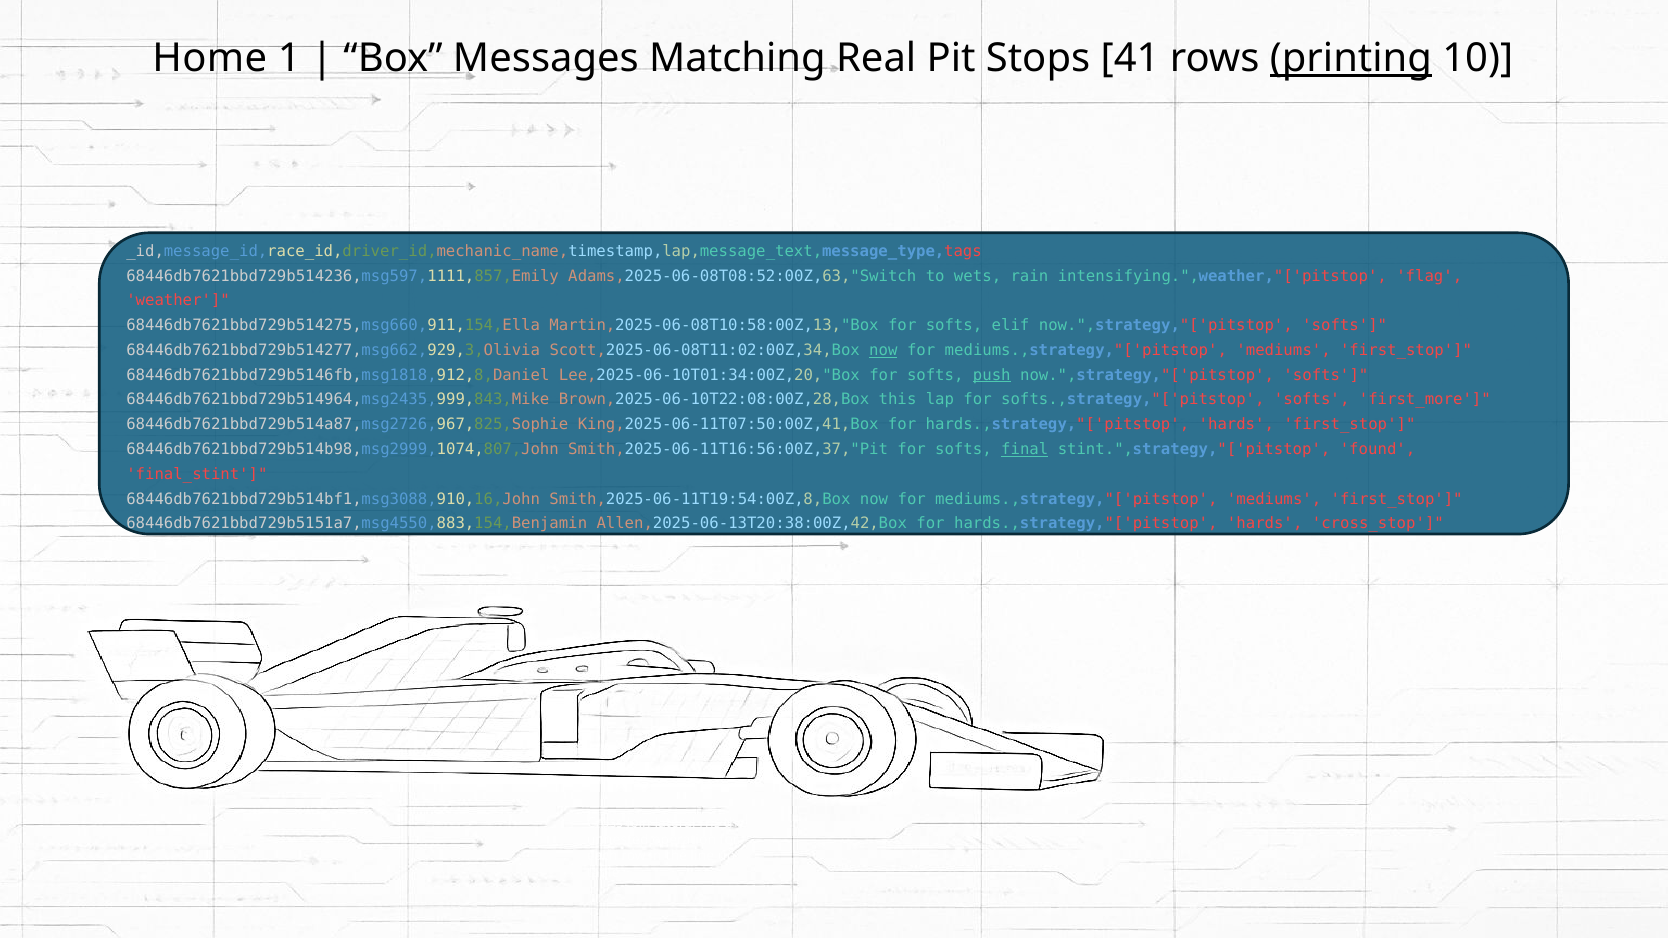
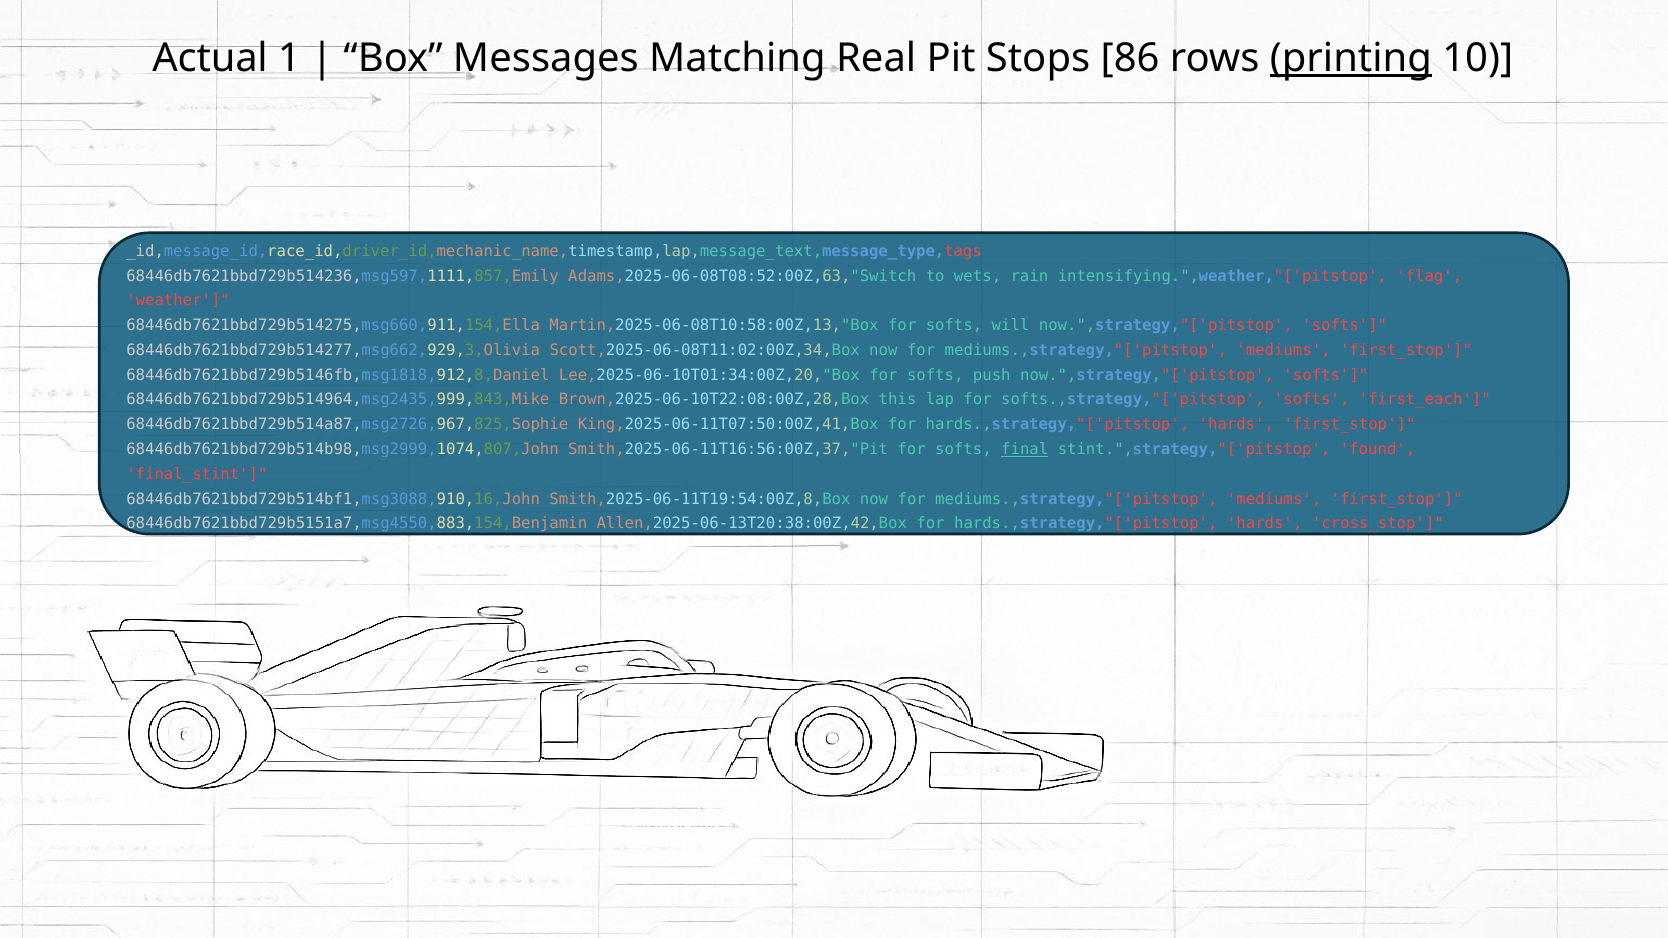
Home: Home -> Actual (210, 58)
41: 41 -> 86 (1130, 58)
elif: elif -> will (1011, 326)
now underline: present -> none (883, 350)
push underline: present -> none (992, 375)
first_more: first_more -> first_each (1425, 400)
